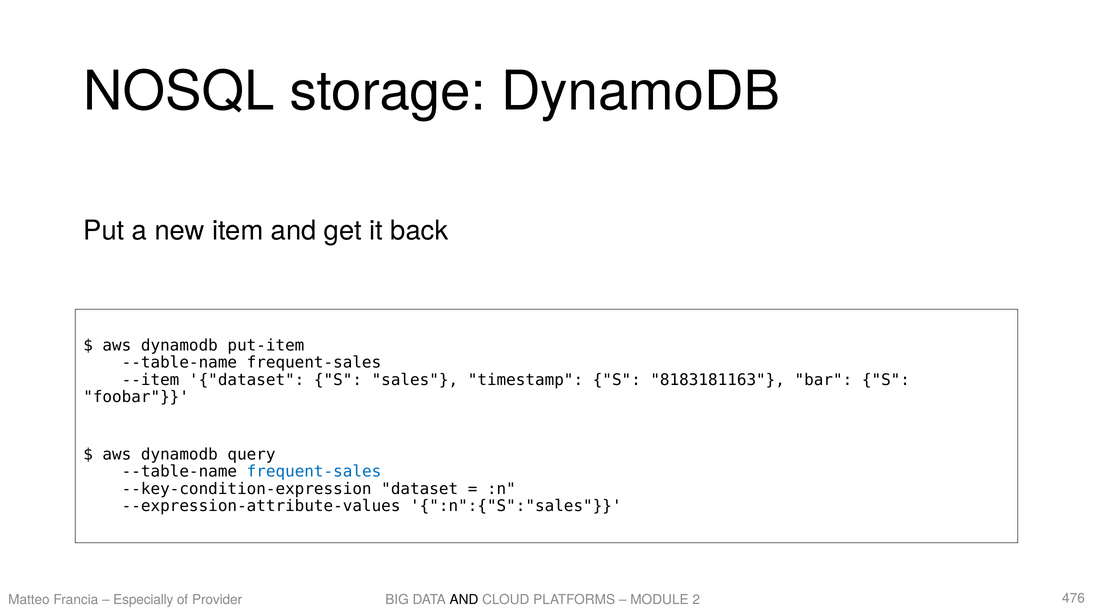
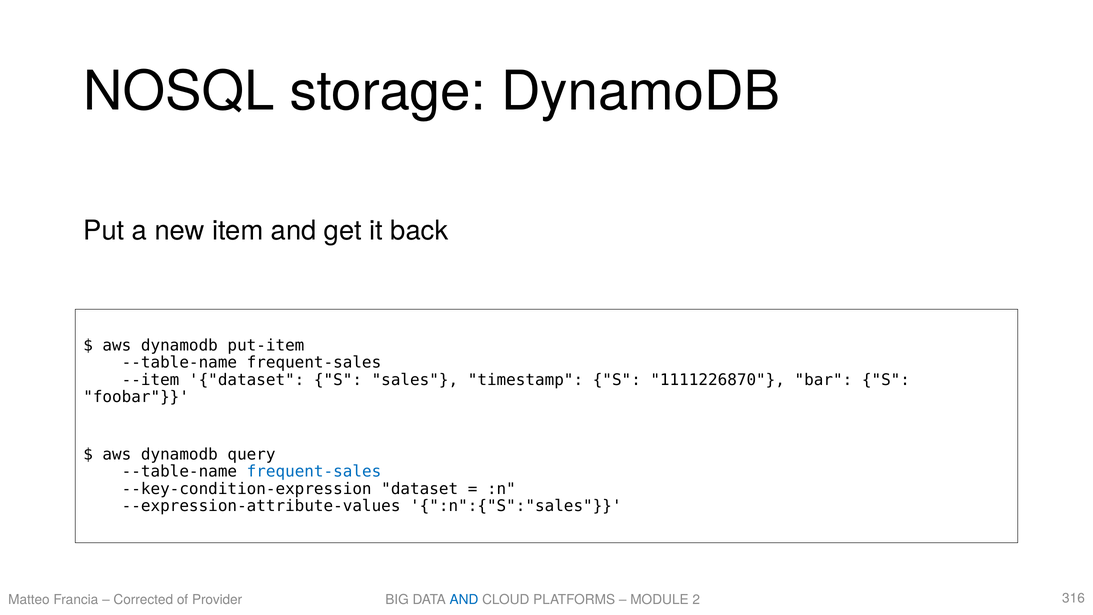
8183181163: 8183181163 -> 1111226870 (718, 380)
Especially: Especially -> Corrected (143, 599)
AND colour: black -> blue (464, 599)
476: 476 -> 316 (1073, 598)
